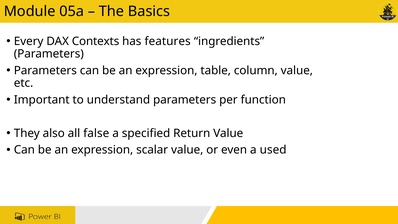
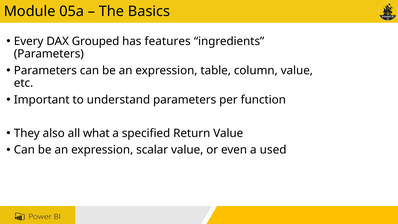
Contexts: Contexts -> Grouped (96, 41)
false: false -> what (96, 133)
